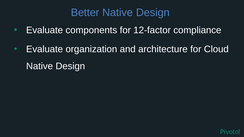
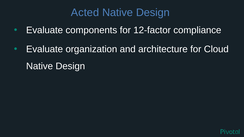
Better: Better -> Acted (85, 12)
